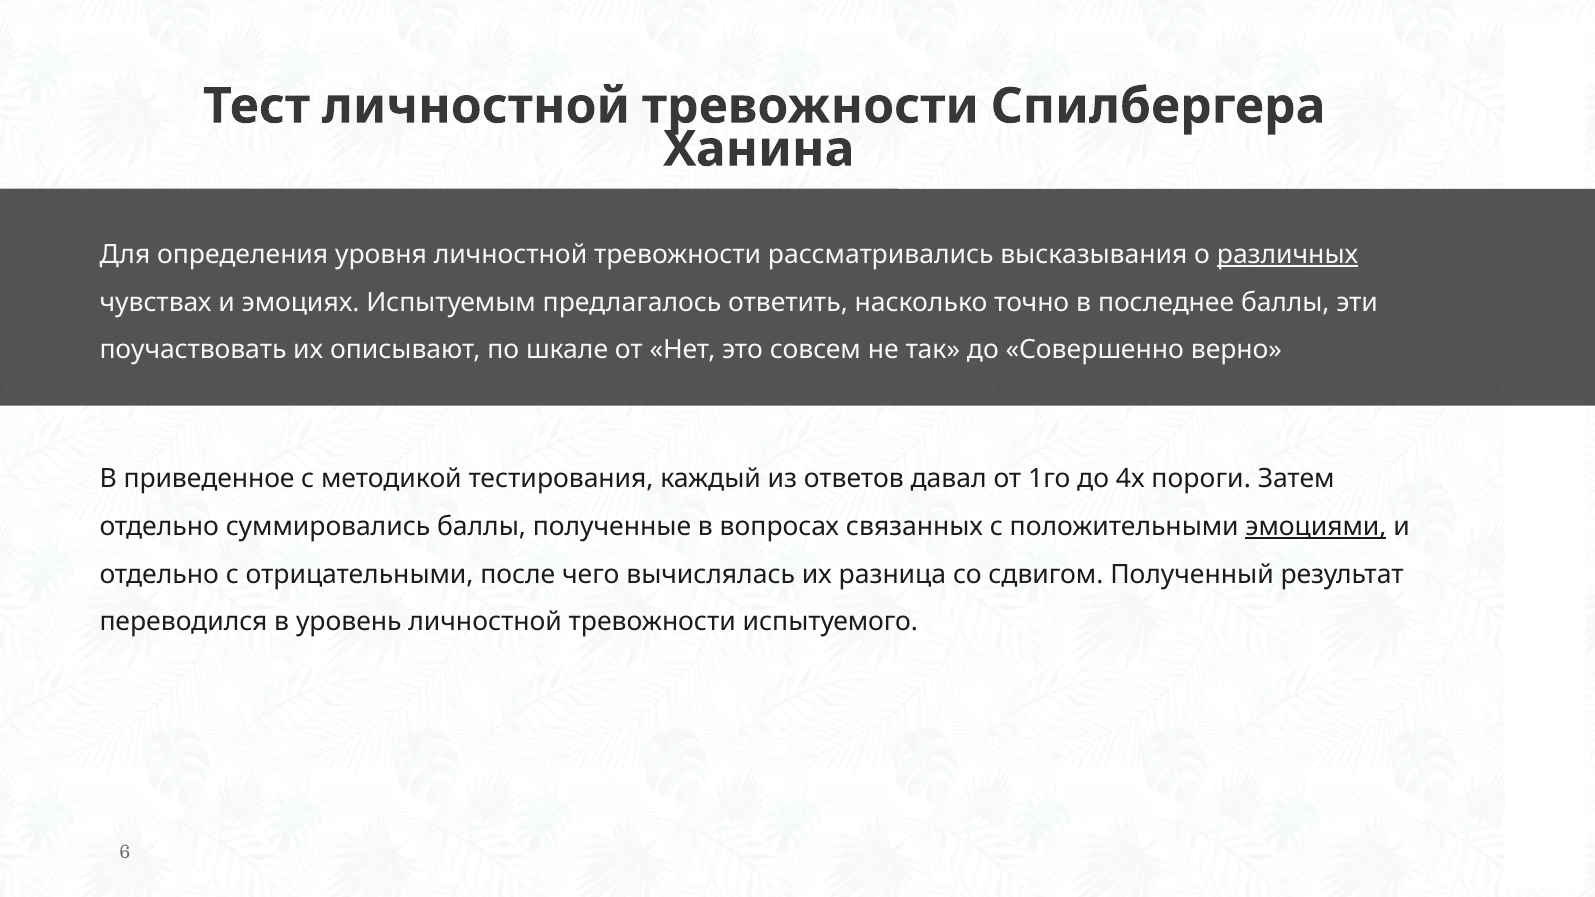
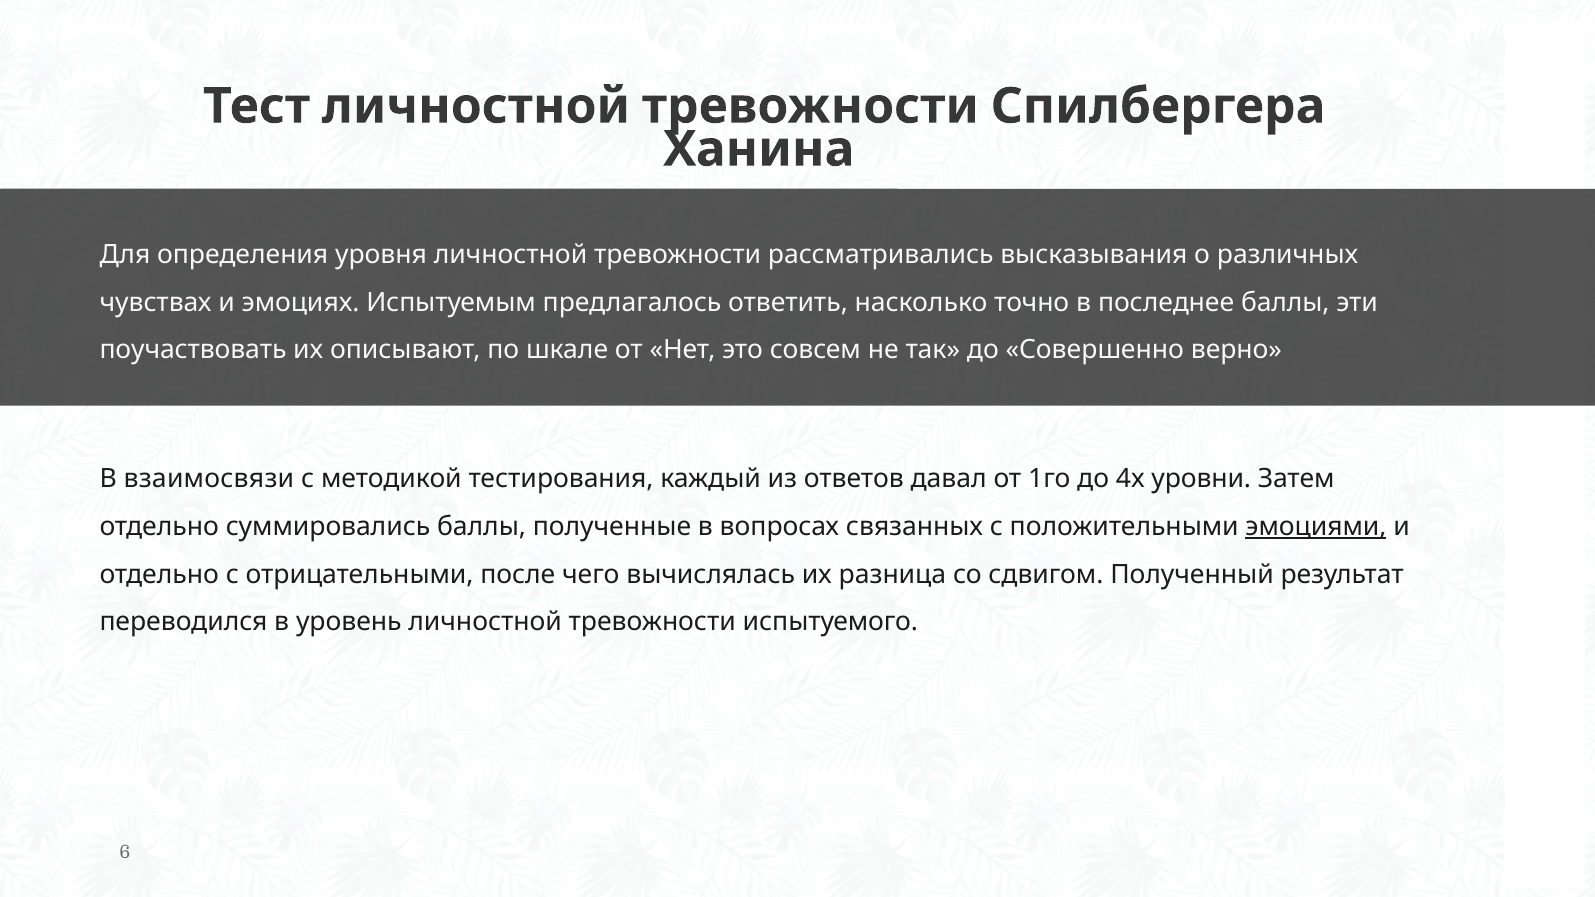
различных underline: present -> none (1288, 255)
приведенное: приведенное -> взаимосвязи (209, 479)
пороги: пороги -> уровни (1201, 479)
